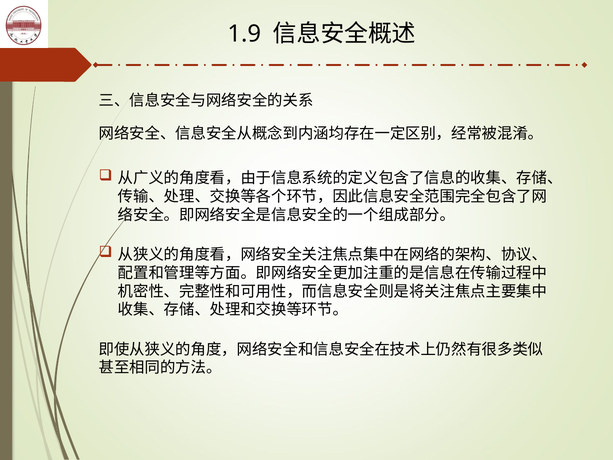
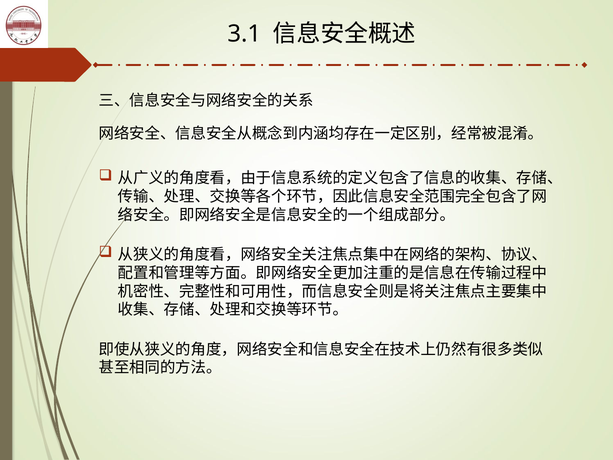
1.9: 1.9 -> 3.1 (244, 34)
